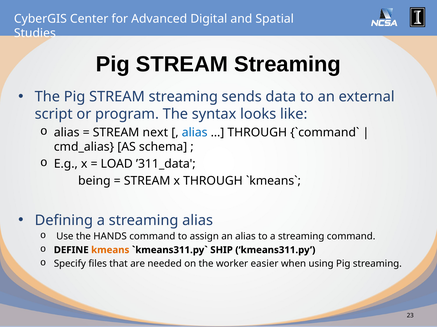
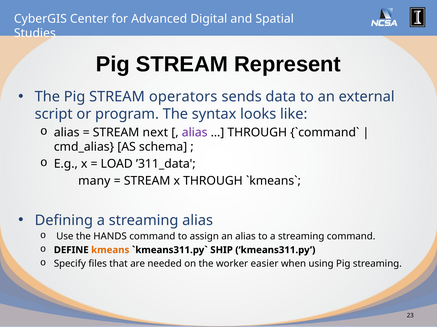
Streaming: Streaming -> Represent (288, 65)
The Pig STREAM streaming: streaming -> operators (183, 97)
alias colour: blue -> purple (195, 133)
being: being -> many (94, 181)
